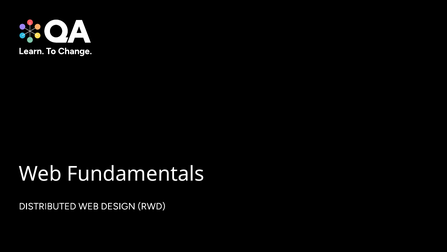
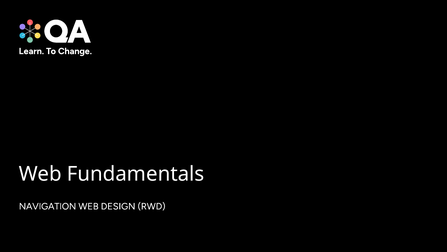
DISTRIBUTED: DISTRIBUTED -> NAVIGATION (48, 206)
